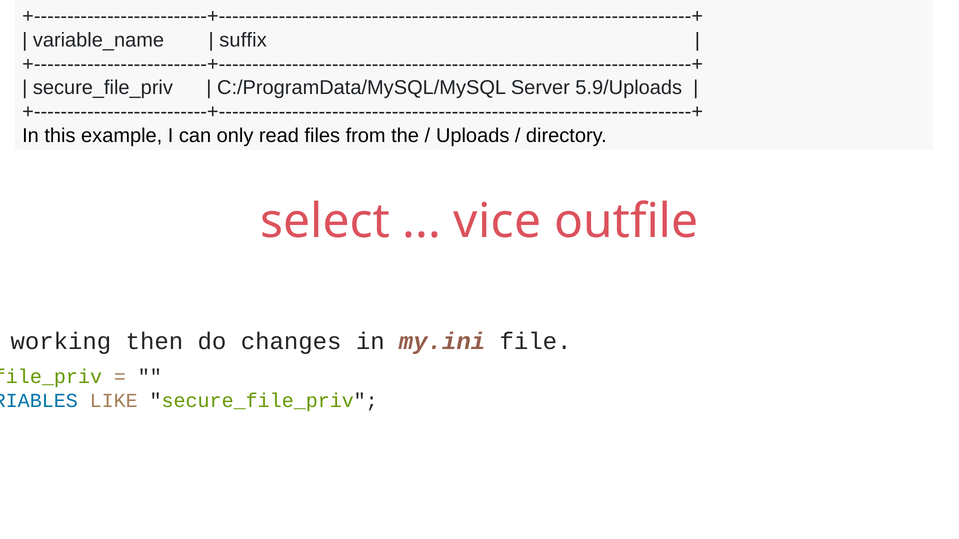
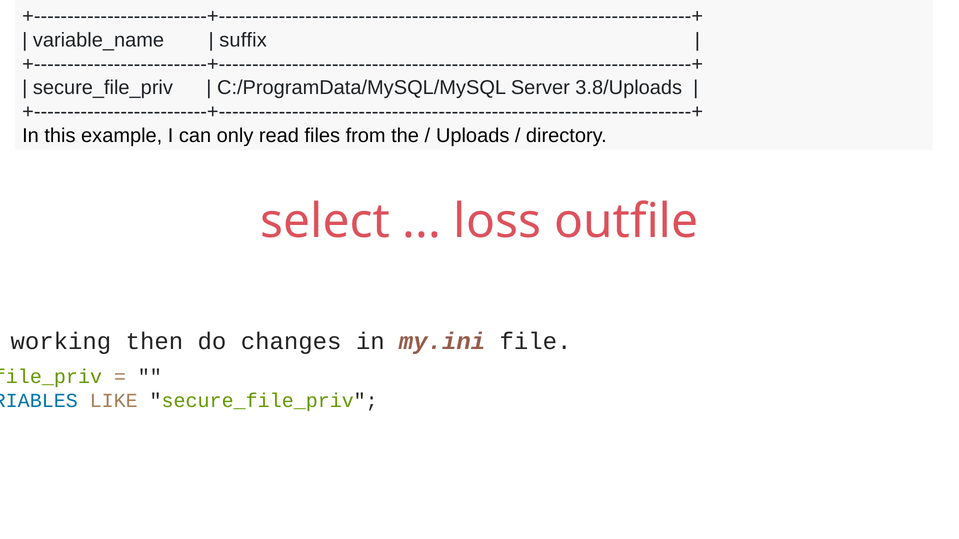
5.9/Uploads: 5.9/Uploads -> 3.8/Uploads (629, 88)
vice: vice -> loss (497, 221)
